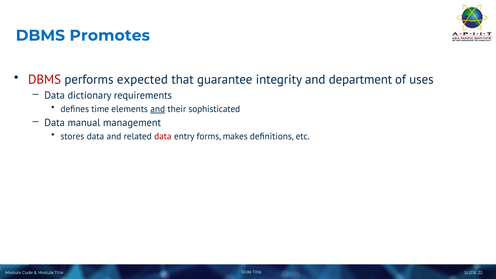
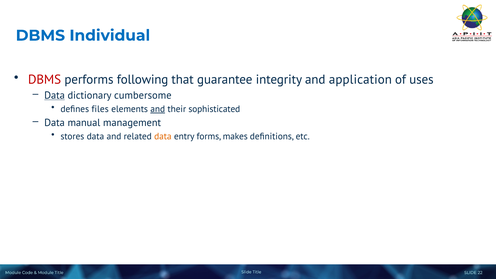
Promotes: Promotes -> Individual (110, 35)
expected: expected -> following (143, 80)
department: department -> application (360, 80)
Data underline: none -> present (55, 95)
requirements: requirements -> cumbersome (143, 95)
time: time -> files (100, 109)
data colour: red -> orange (163, 136)
